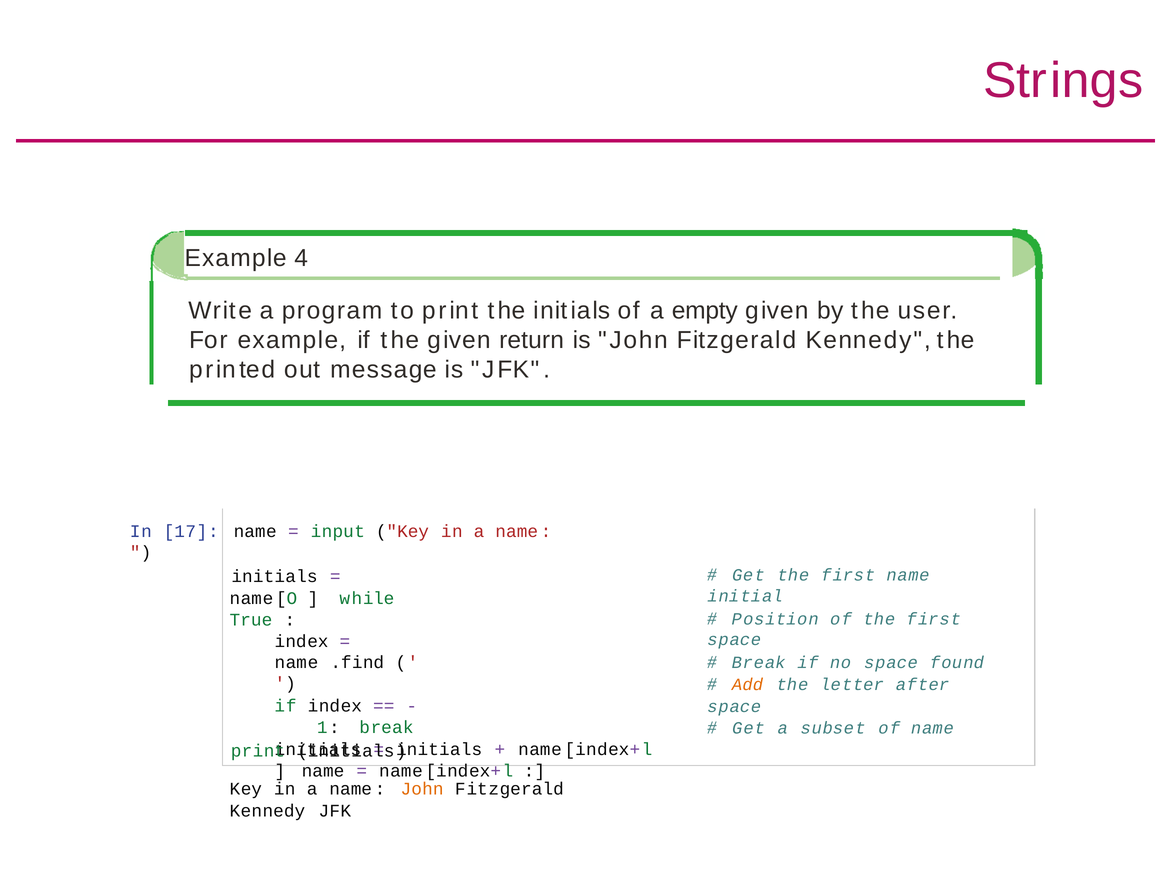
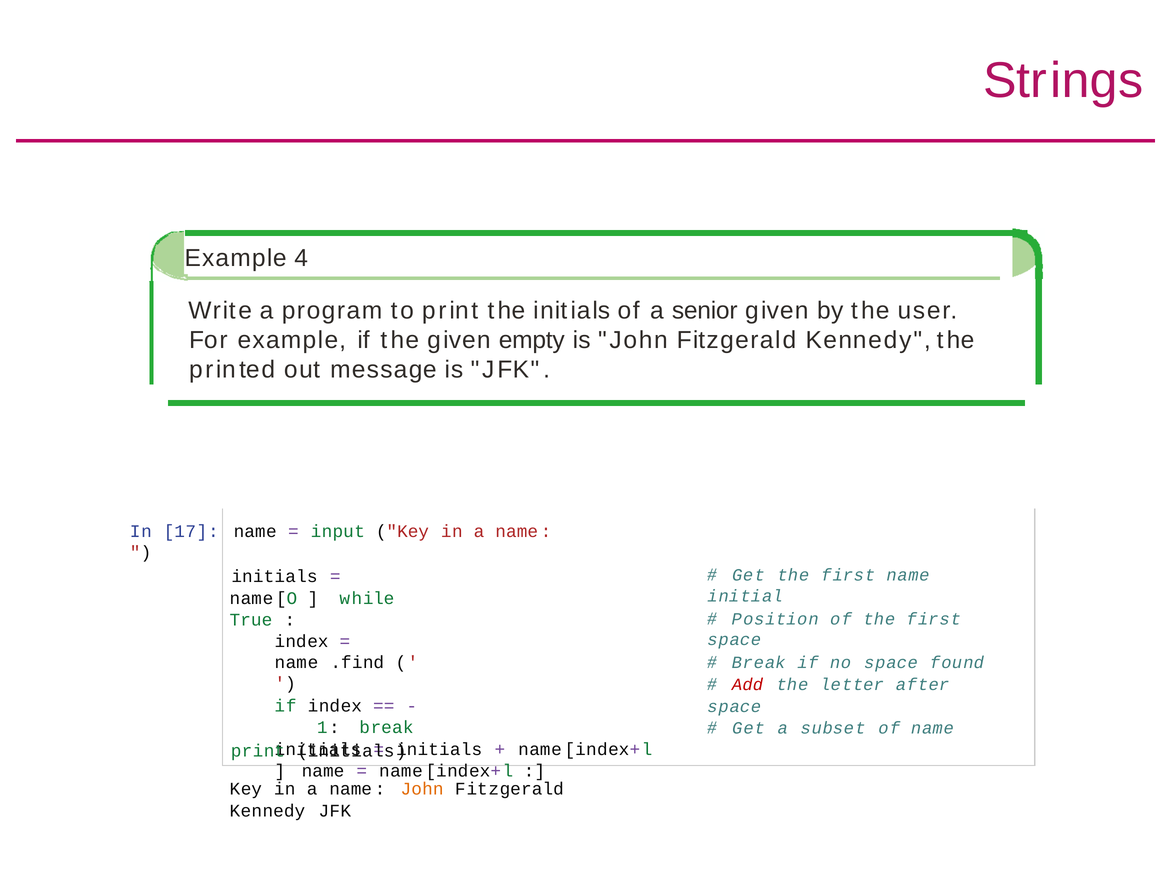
empty: empty -> senior (705, 311)
return: return -> empty (532, 340)
Add colour: orange -> red (748, 685)
